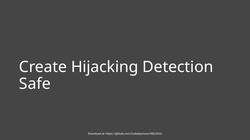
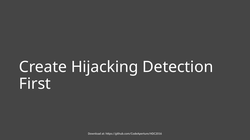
Safe: Safe -> First (35, 84)
